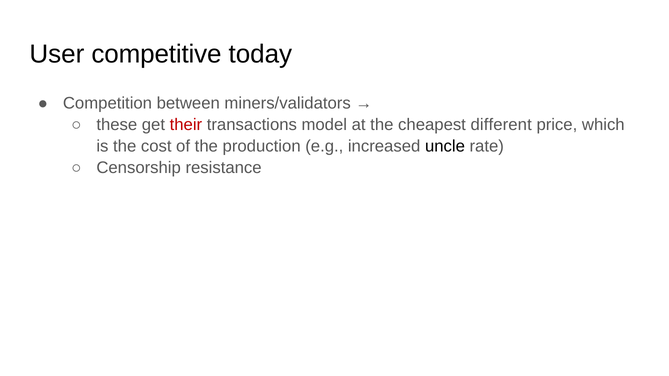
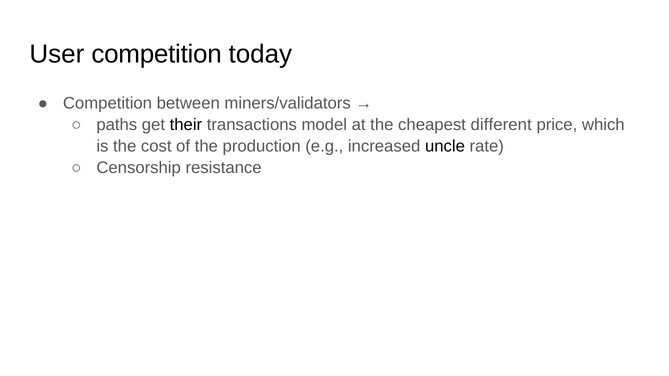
User competitive: competitive -> competition (157, 54)
these: these -> paths (117, 125)
their colour: red -> black (186, 125)
